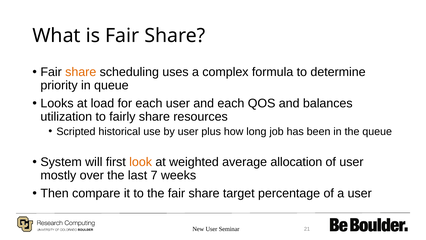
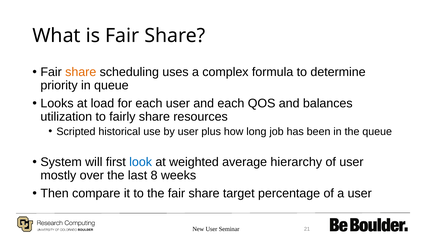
look colour: orange -> blue (141, 162)
allocation: allocation -> hierarchy (296, 162)
7: 7 -> 8 (154, 175)
